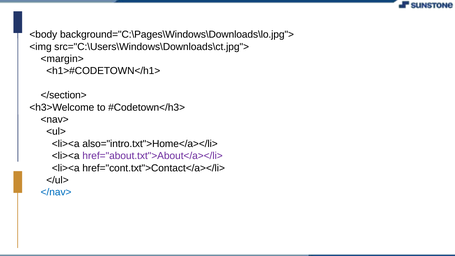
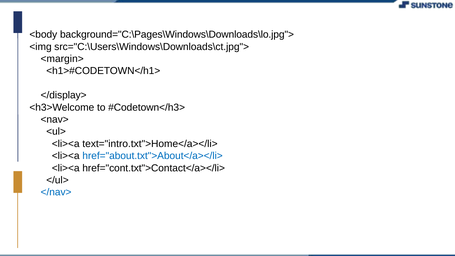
</section>: </section> -> </display> (64, 95)
also="intro.txt">Home</a></li>: also="intro.txt">Home</a></li> -> text="intro.txt">Home</a></li> (150, 144)
href="about.txt">About</a></li> colour: purple -> blue (153, 156)
